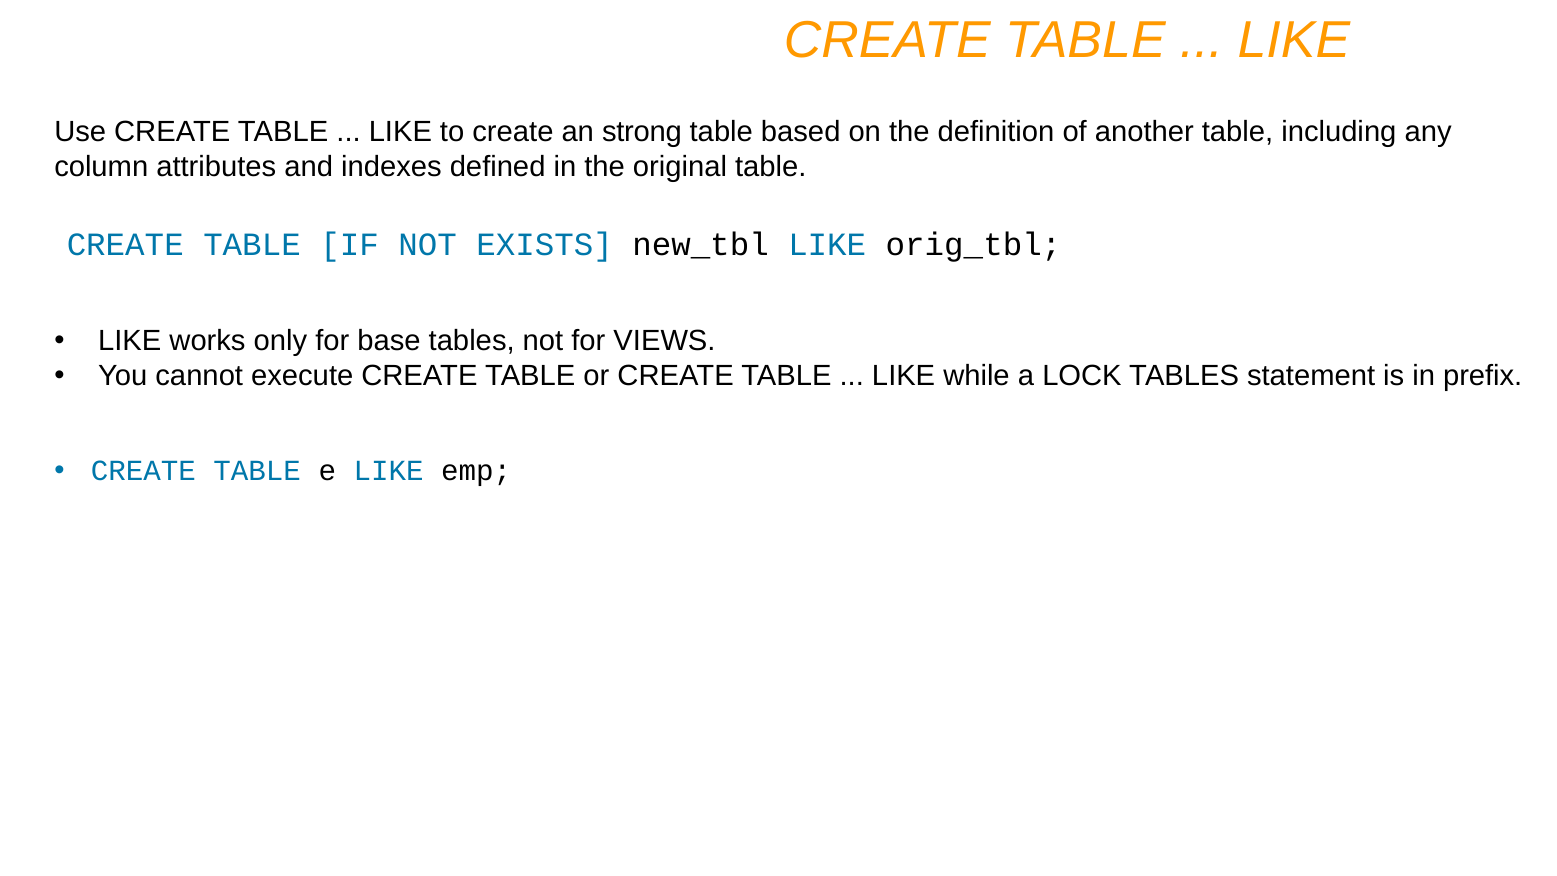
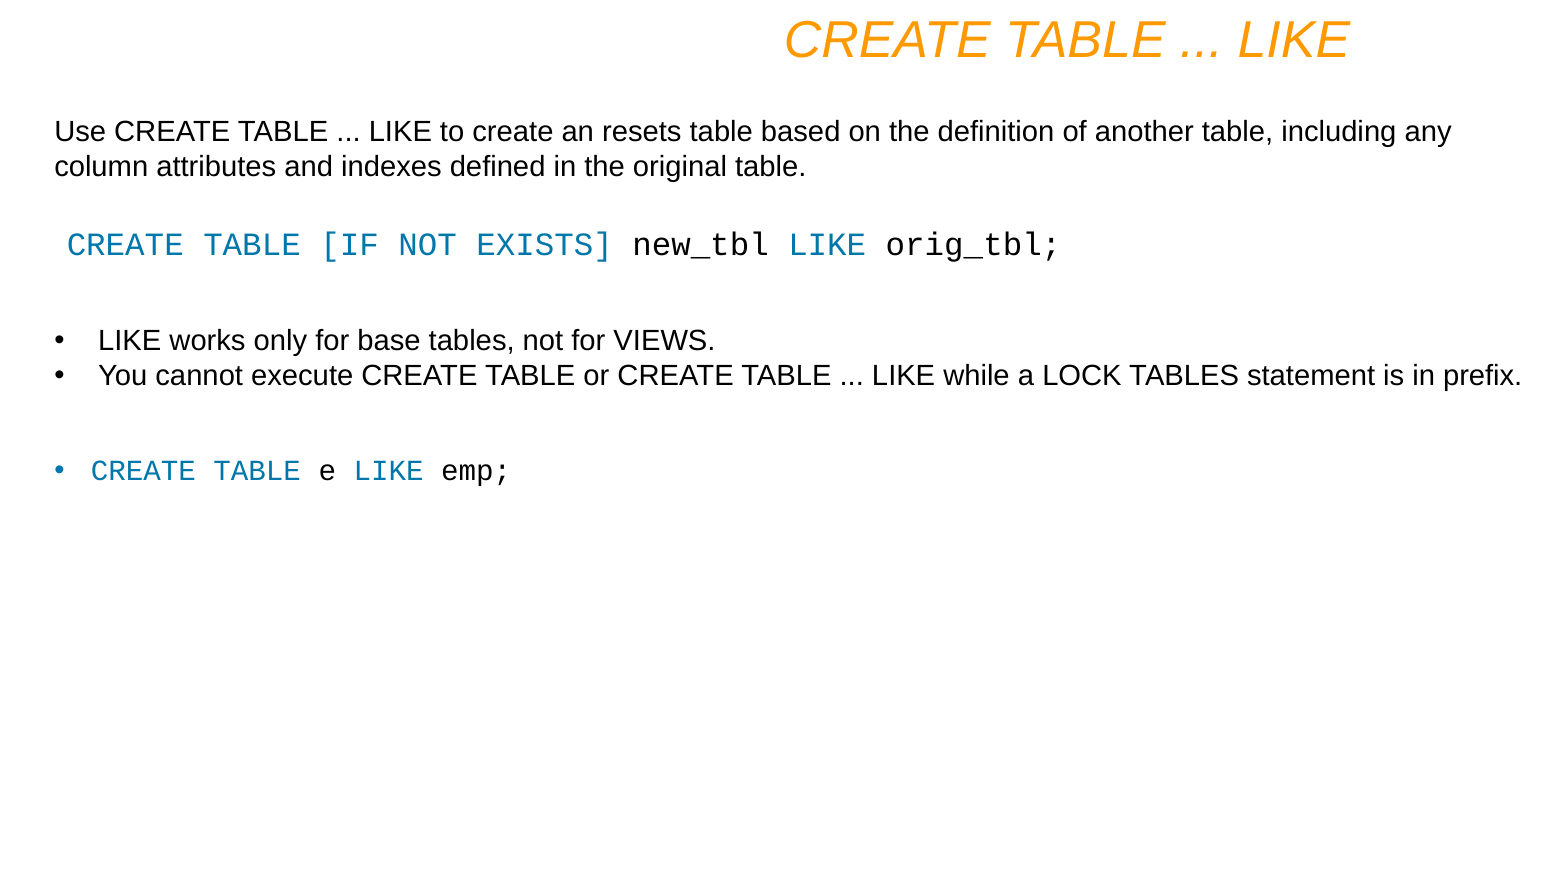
strong: strong -> resets (642, 132)
